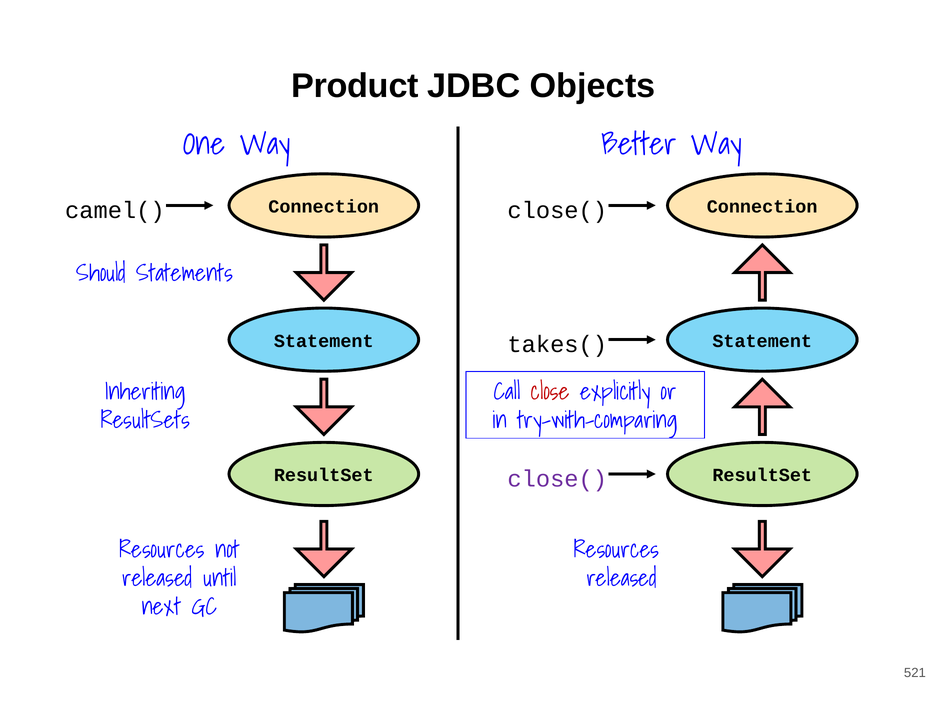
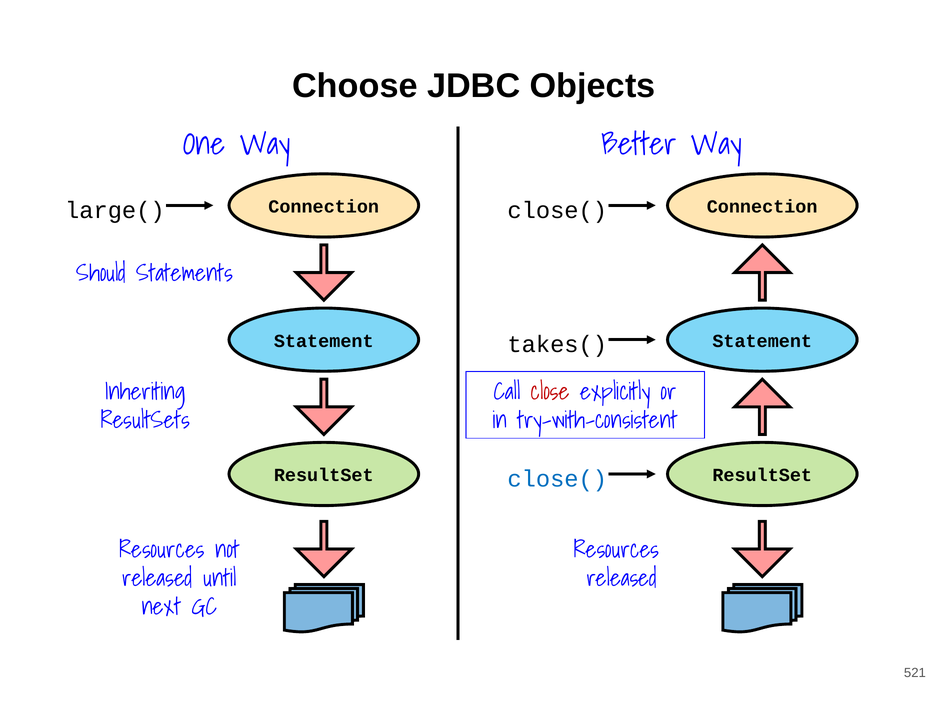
Product: Product -> Choose (355, 86)
camel(: camel( -> large( (115, 210)
try-with-comparing: try-with-comparing -> try-with-consistent (598, 420)
close( colour: purple -> blue (557, 479)
